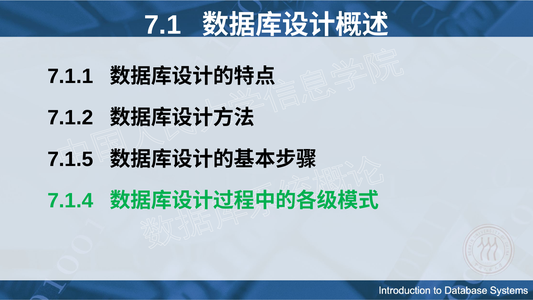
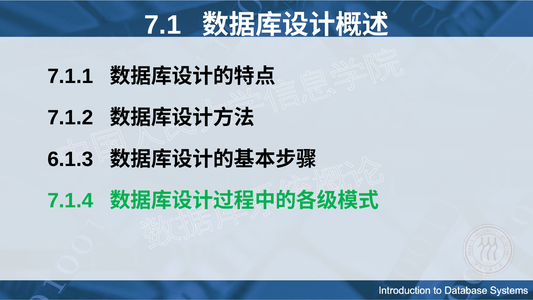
7.1.5: 7.1.5 -> 6.1.3 (70, 159)
